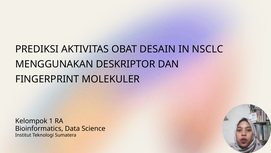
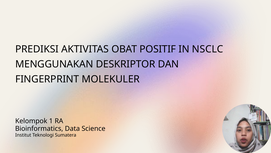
DESAIN: DESAIN -> POSITIF (158, 49)
